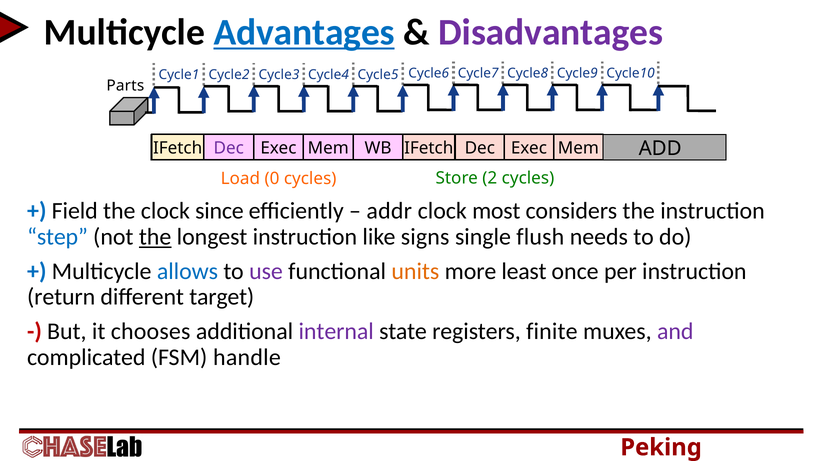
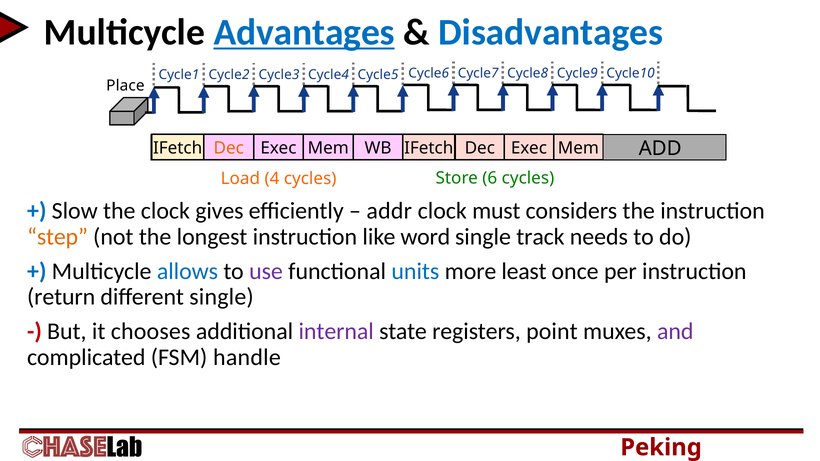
Disadvantages colour: purple -> blue (551, 32)
Parts: Parts -> Place (125, 86)
Dec colour: purple -> orange (229, 148)
0: 0 -> 4 (272, 179)
2: 2 -> 6 (490, 178)
Field: Field -> Slow (75, 211)
since: since -> gives (219, 211)
most: most -> must (496, 211)
step colour: blue -> orange (58, 237)
the underline: present -> none (155, 237)
signs: signs -> word (425, 237)
flush: flush -> track (540, 237)
units colour: orange -> blue (415, 271)
different target: target -> single (222, 297)
finite: finite -> point (552, 331)
